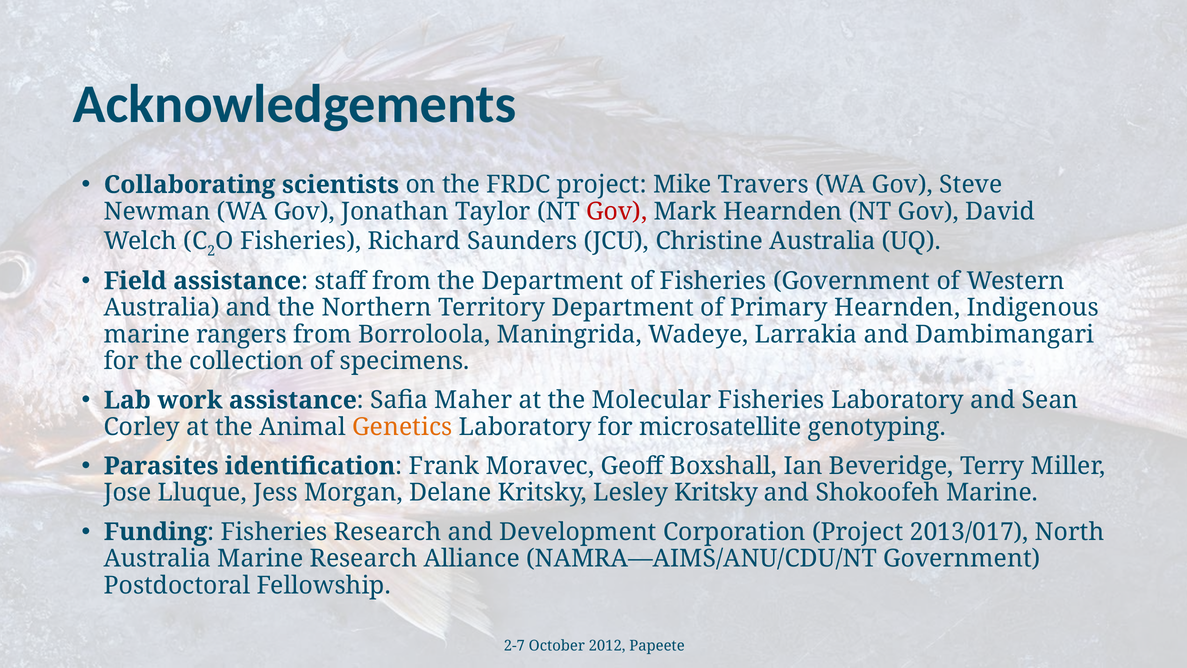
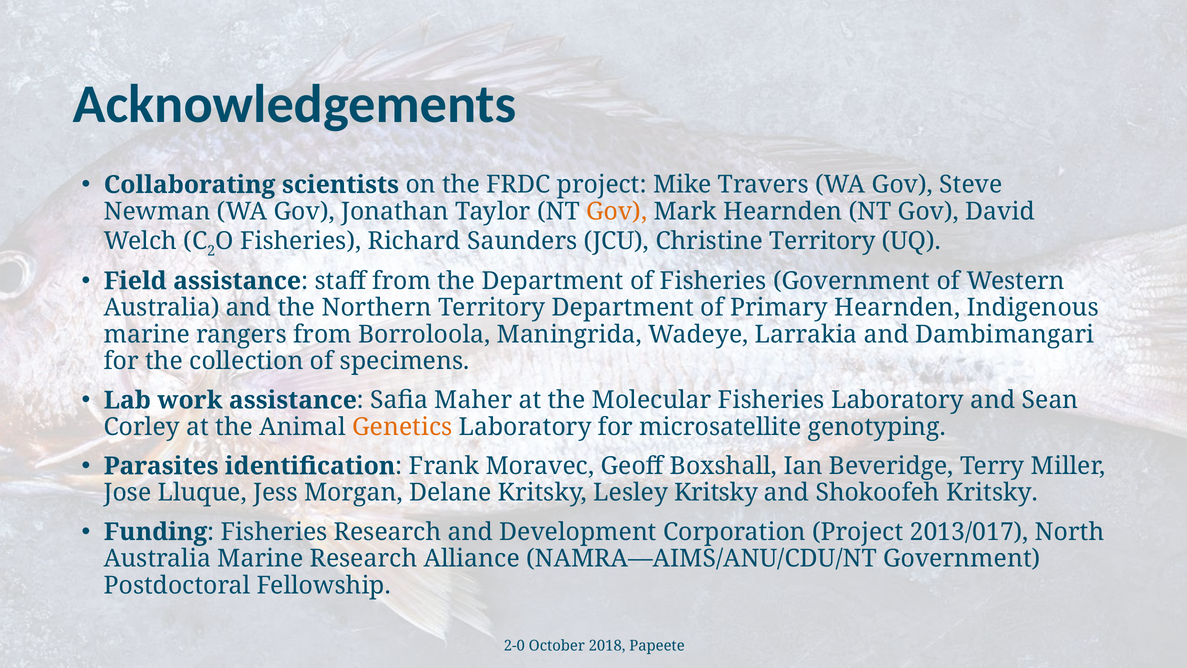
Gov colour: red -> orange (617, 211)
Christine Australia: Australia -> Territory (823, 241)
Shokoofeh Marine: Marine -> Kritsky (992, 493)
2-7: 2-7 -> 2-0 (514, 645)
2012: 2012 -> 2018 (607, 645)
